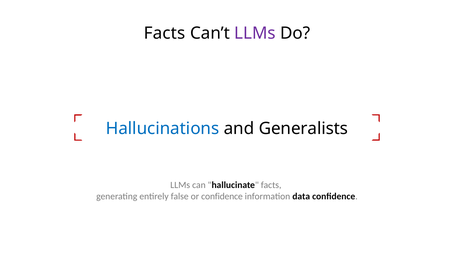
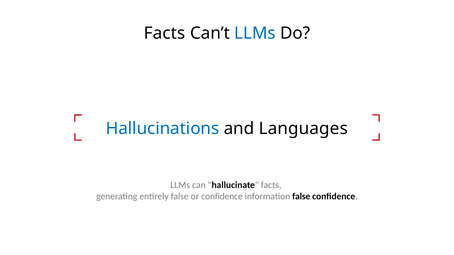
LLMs colour: purple -> blue (255, 33)
Generalists: Generalists -> Languages (303, 129)
data: data -> false (301, 197)
